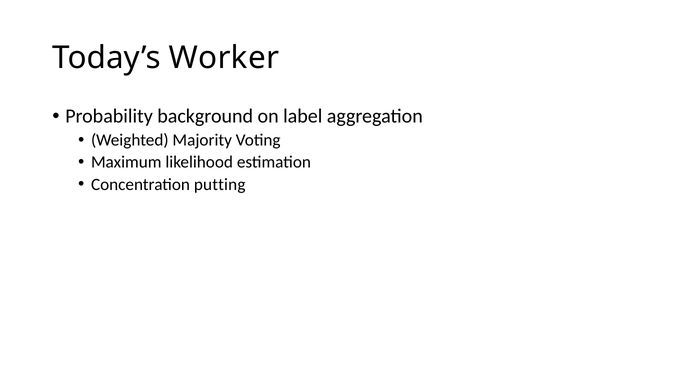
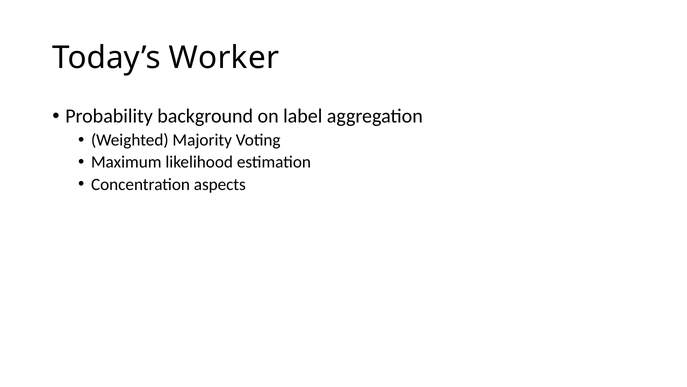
putting: putting -> aspects (220, 184)
